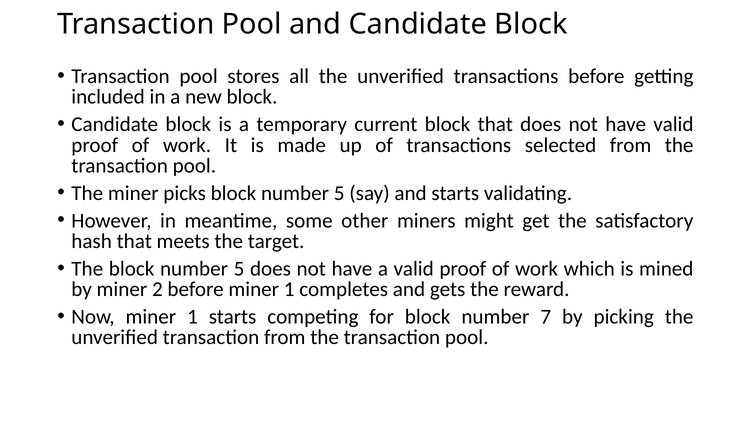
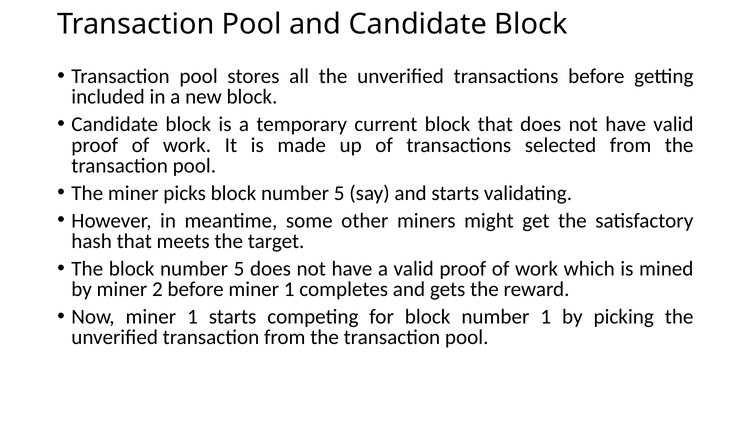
number 7: 7 -> 1 (546, 317)
